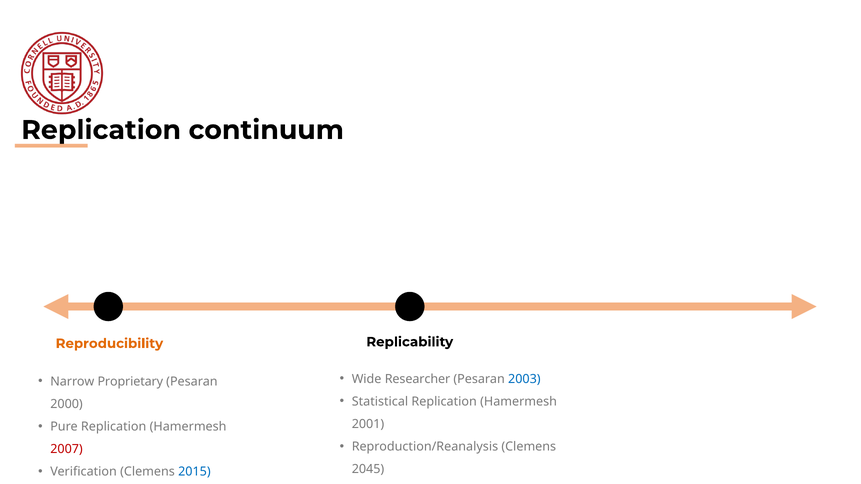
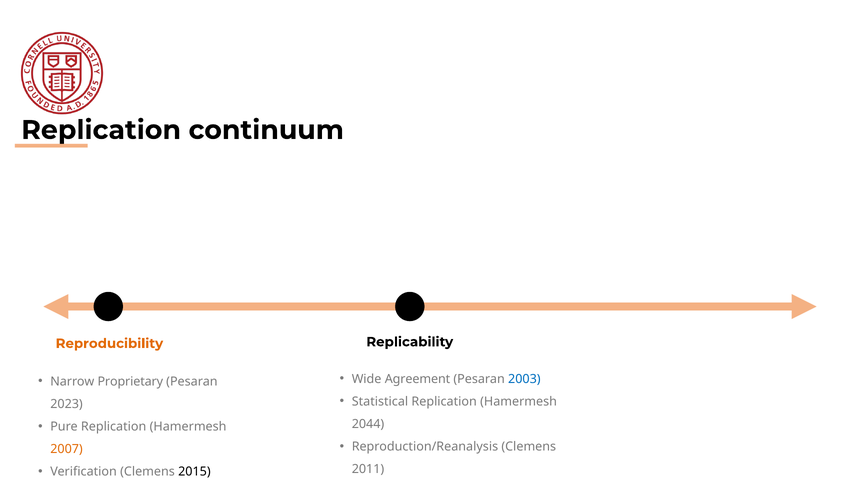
Researcher: Researcher -> Agreement (418, 379)
2000: 2000 -> 2023 (67, 404)
2001: 2001 -> 2044 (368, 424)
2007 colour: red -> orange (67, 449)
2015 colour: blue -> black (194, 472)
2045: 2045 -> 2011 (368, 470)
